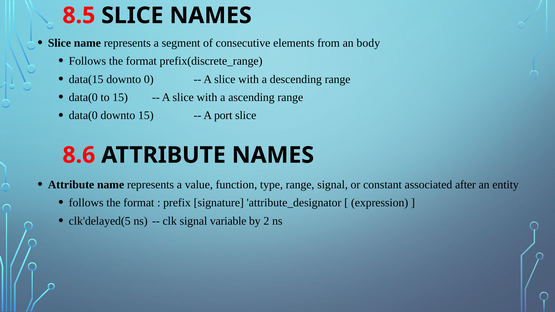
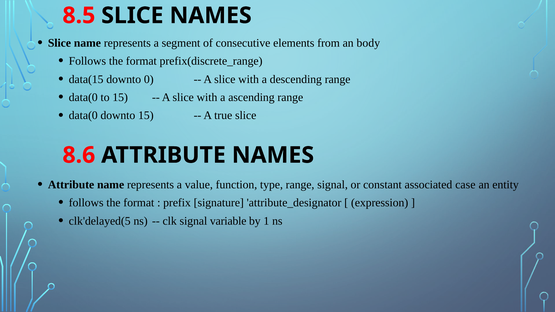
port: port -> true (223, 116)
after: after -> case (465, 185)
2: 2 -> 1 (266, 221)
